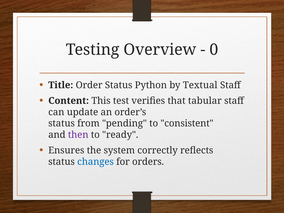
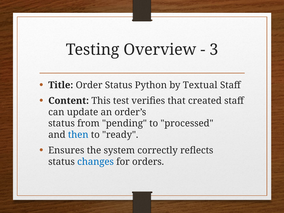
0: 0 -> 3 (214, 50)
tabular: tabular -> created (205, 101)
consistent: consistent -> processed (187, 123)
then colour: purple -> blue (78, 135)
